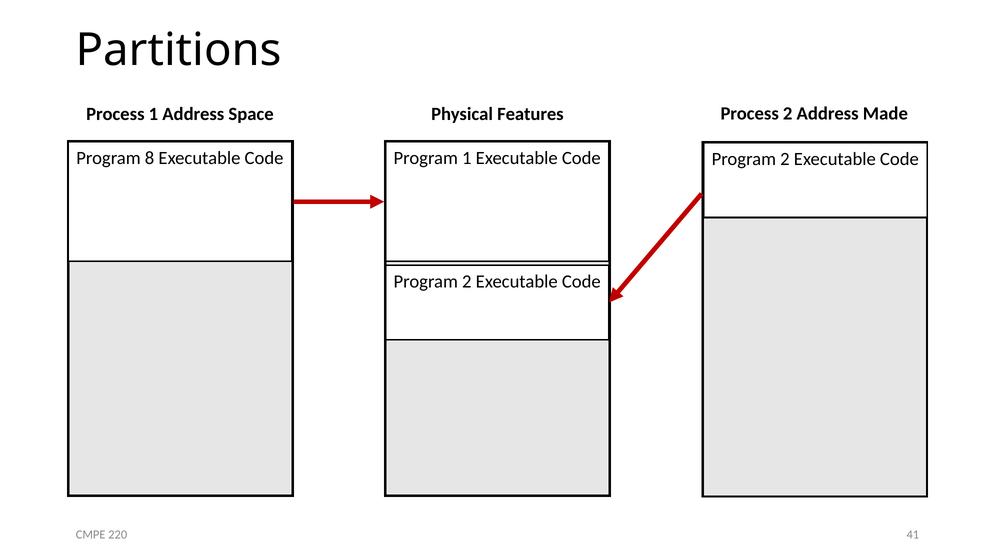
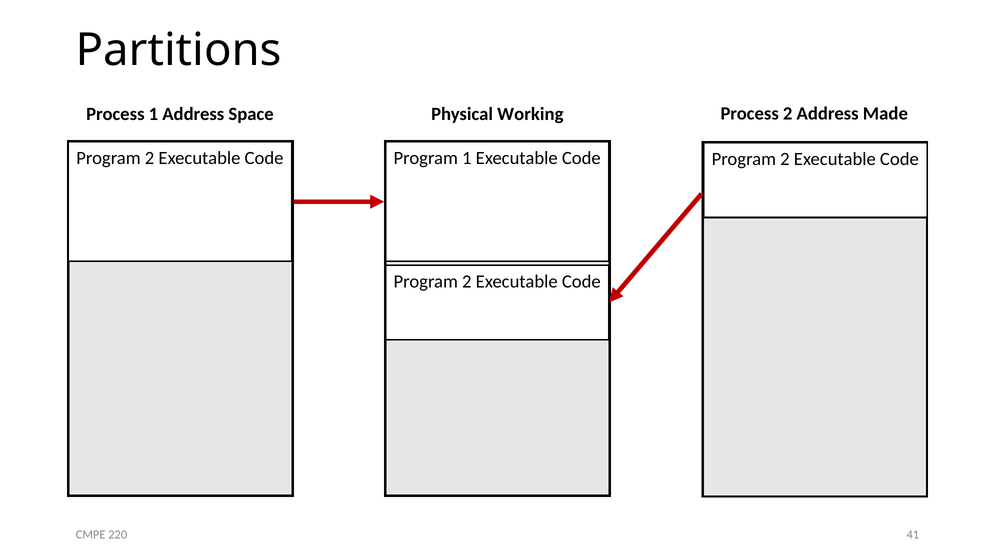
Features: Features -> Working (530, 114)
8: 8 -> 2 (150, 158)
